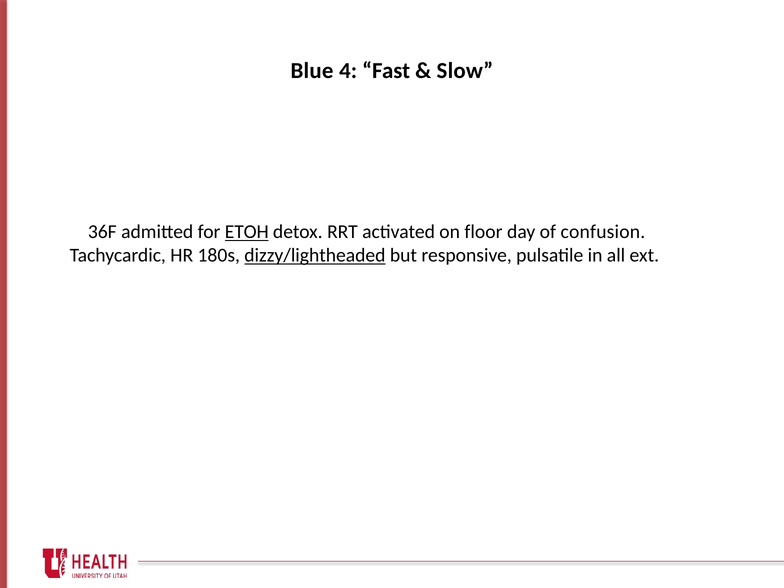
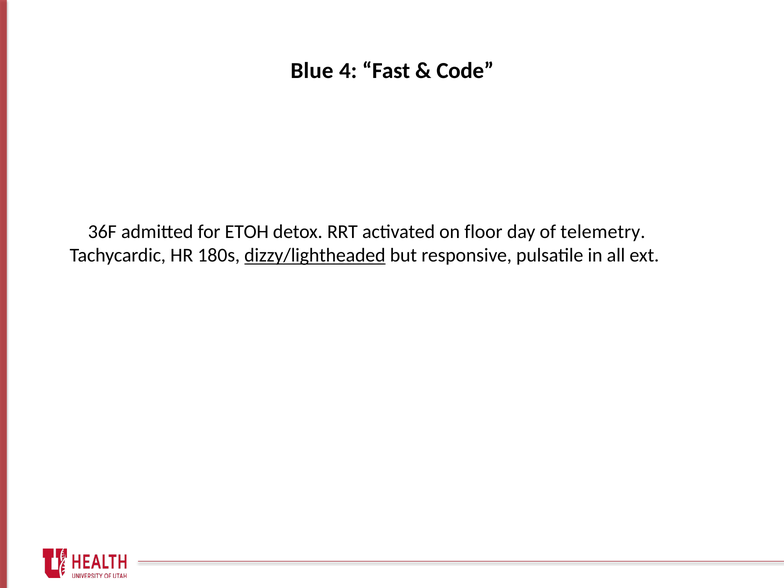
Slow: Slow -> Code (465, 71)
ETOH underline: present -> none (247, 232)
confusion: confusion -> telemetry (603, 232)
